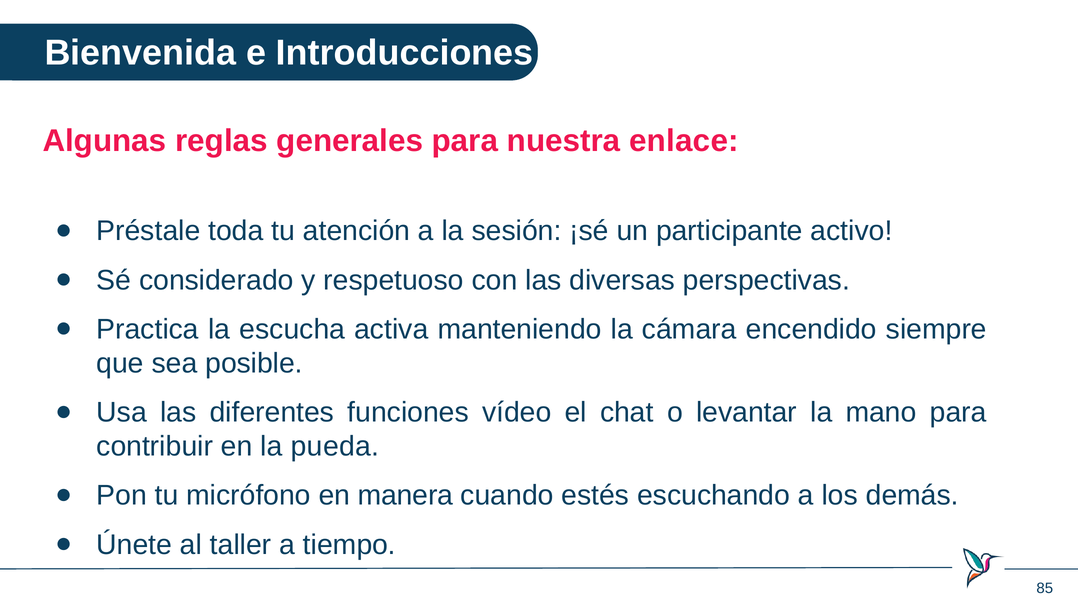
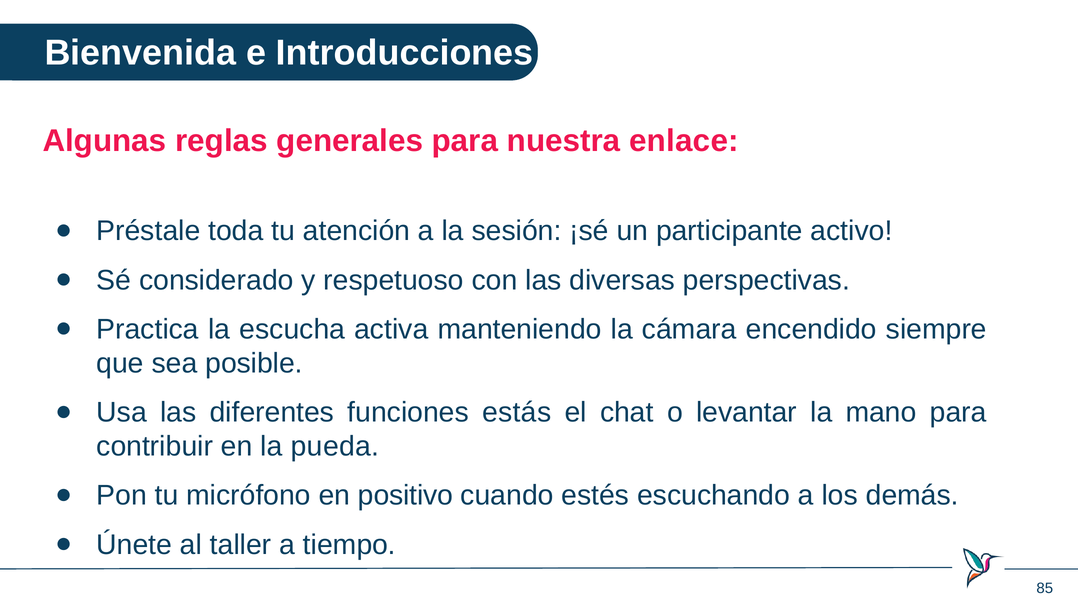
vídeo: vídeo -> estás (517, 413)
manera: manera -> positivo (405, 496)
